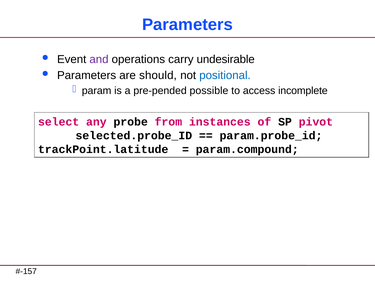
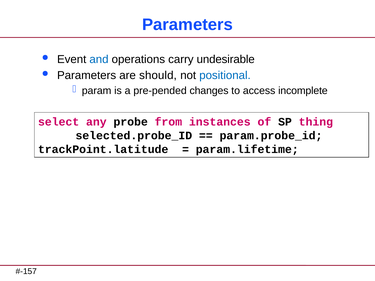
and colour: purple -> blue (99, 59)
possible: possible -> changes (209, 91)
pivot: pivot -> thing (316, 122)
param.compound: param.compound -> param.lifetime (247, 150)
